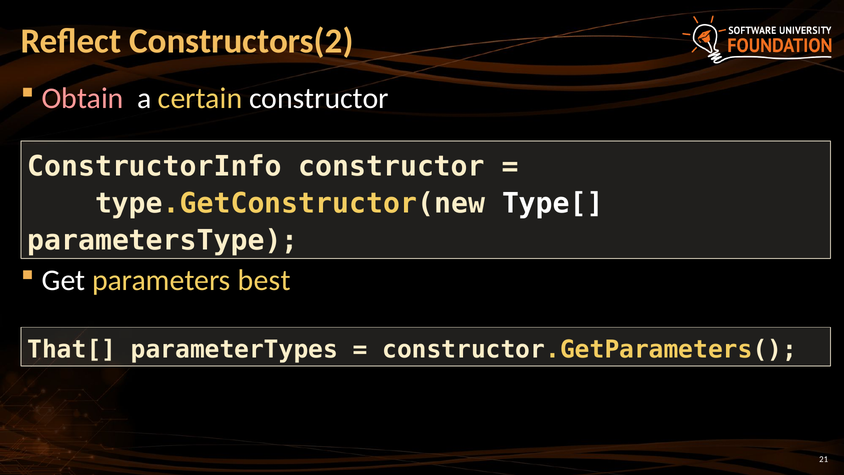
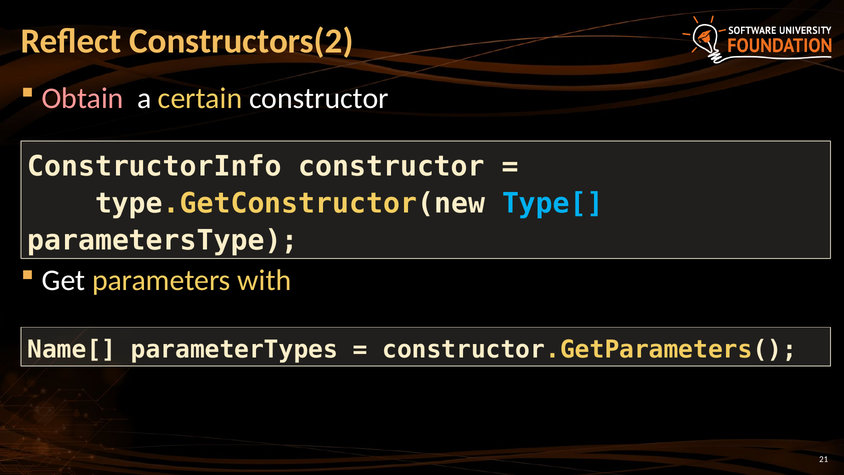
Type[ colour: white -> light blue (553, 203)
best: best -> with (264, 281)
That[: That[ -> Name[ (72, 350)
